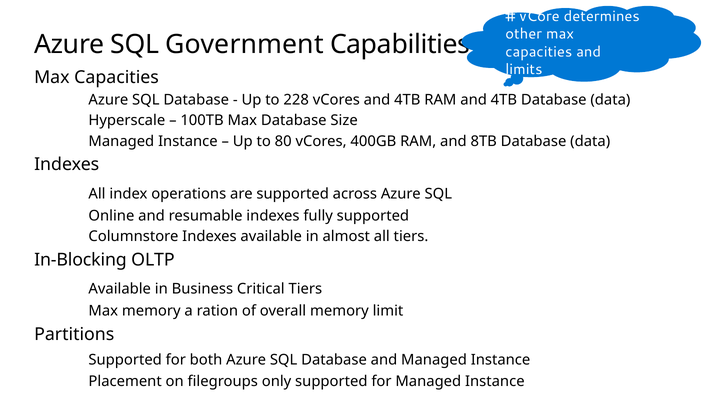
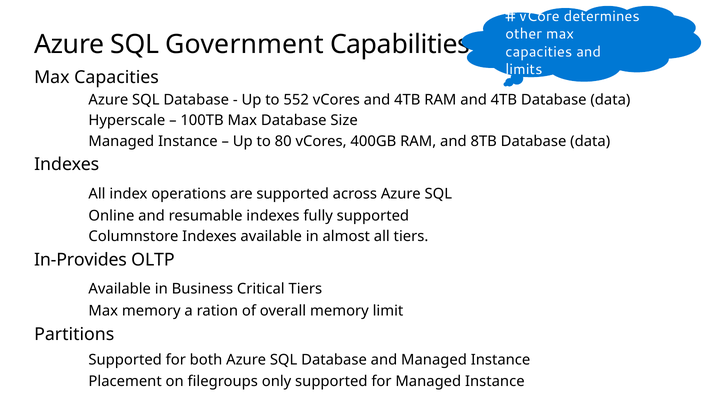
228: 228 -> 552 (296, 100)
In-Blocking: In-Blocking -> In-Provides (80, 260)
